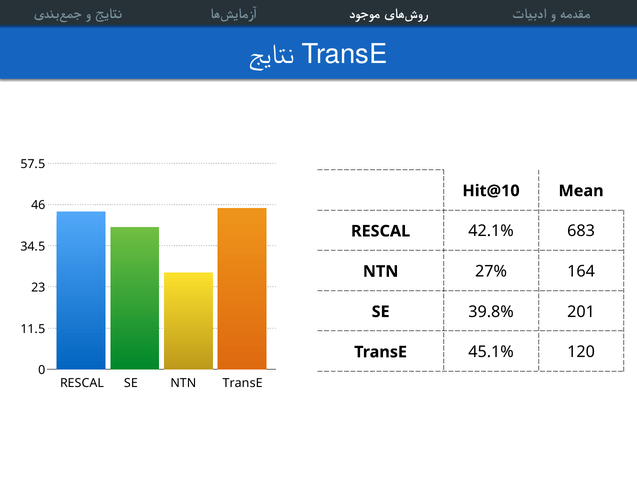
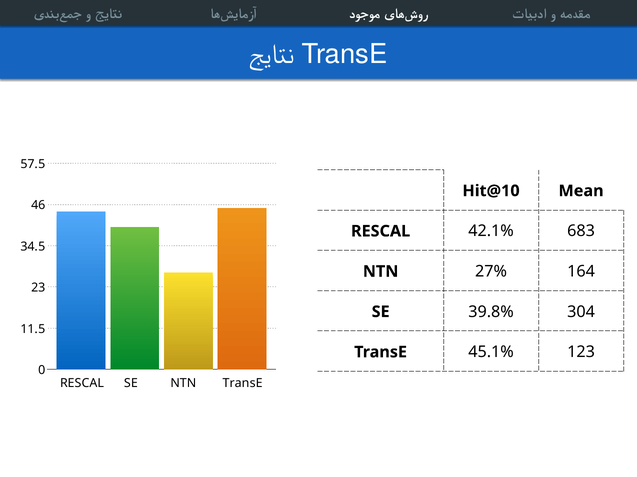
201: 201 -> 304 (581, 312)
120: 120 -> 123 (581, 353)
